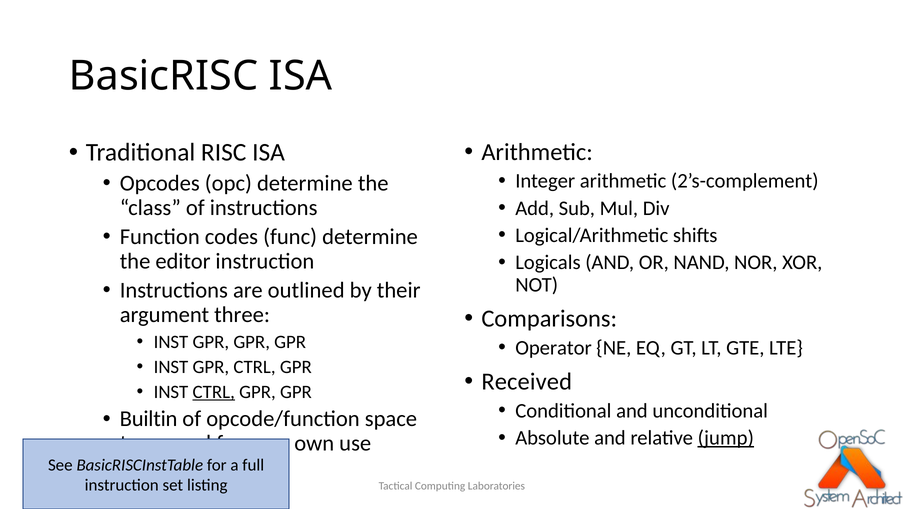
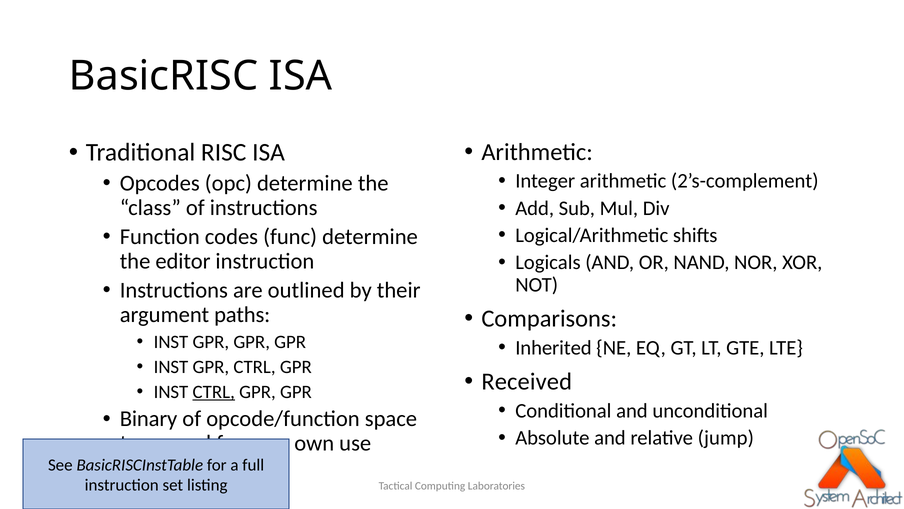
three: three -> paths (242, 314)
Operator: Operator -> Inherited (554, 347)
Builtin: Builtin -> Binary (149, 419)
jump underline: present -> none (726, 437)
